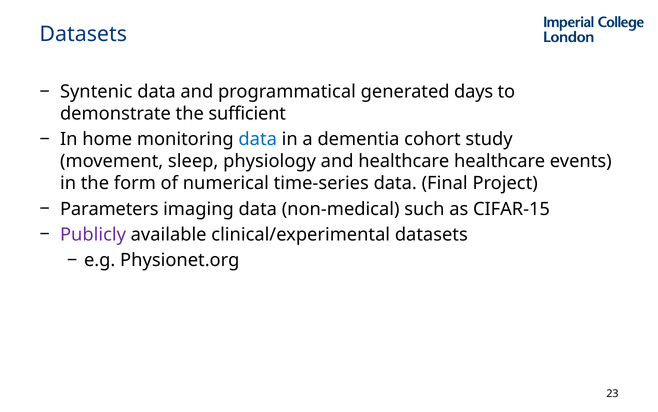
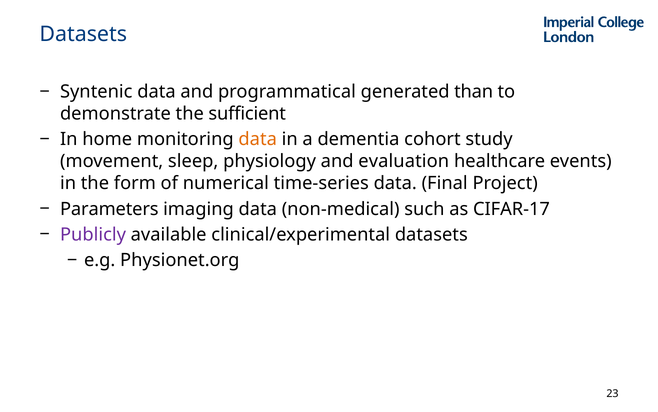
days: days -> than (474, 92)
data colour: blue -> orange (258, 139)
and healthcare: healthcare -> evaluation (404, 161)
CIFAR-15: CIFAR-15 -> CIFAR-17 (511, 209)
